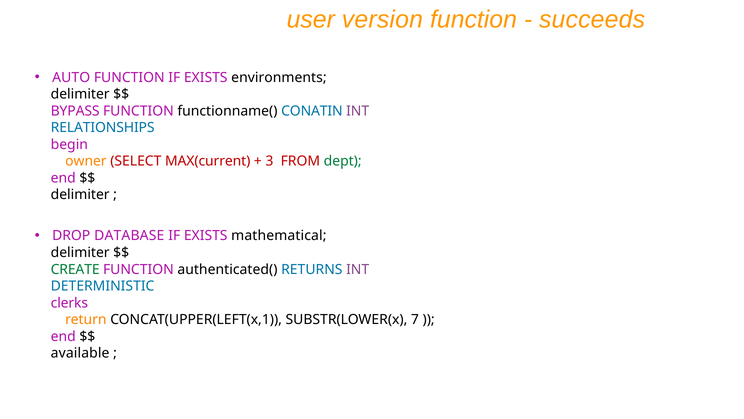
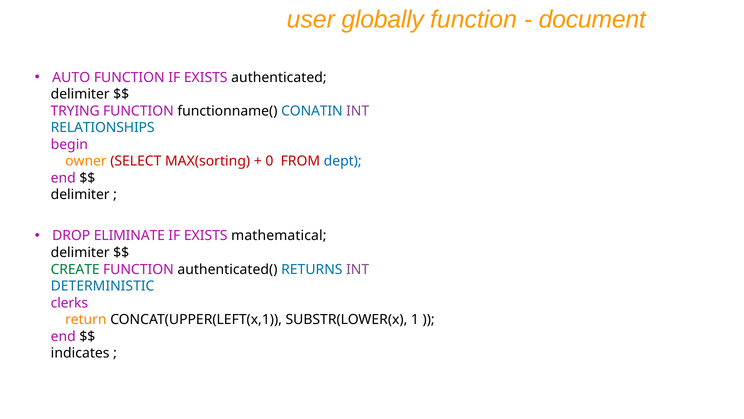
version: version -> globally (383, 19)
succeeds: succeeds -> document (592, 19)
environments: environments -> authenticated (279, 77)
BYPASS: BYPASS -> TRYING (75, 111)
MAX(current: MAX(current -> MAX(sorting (208, 161)
3: 3 -> 0 (269, 161)
dept colour: green -> blue (343, 161)
DATABASE: DATABASE -> ELIMINATE (129, 236)
7: 7 -> 1 (415, 319)
available: available -> indicates (80, 353)
